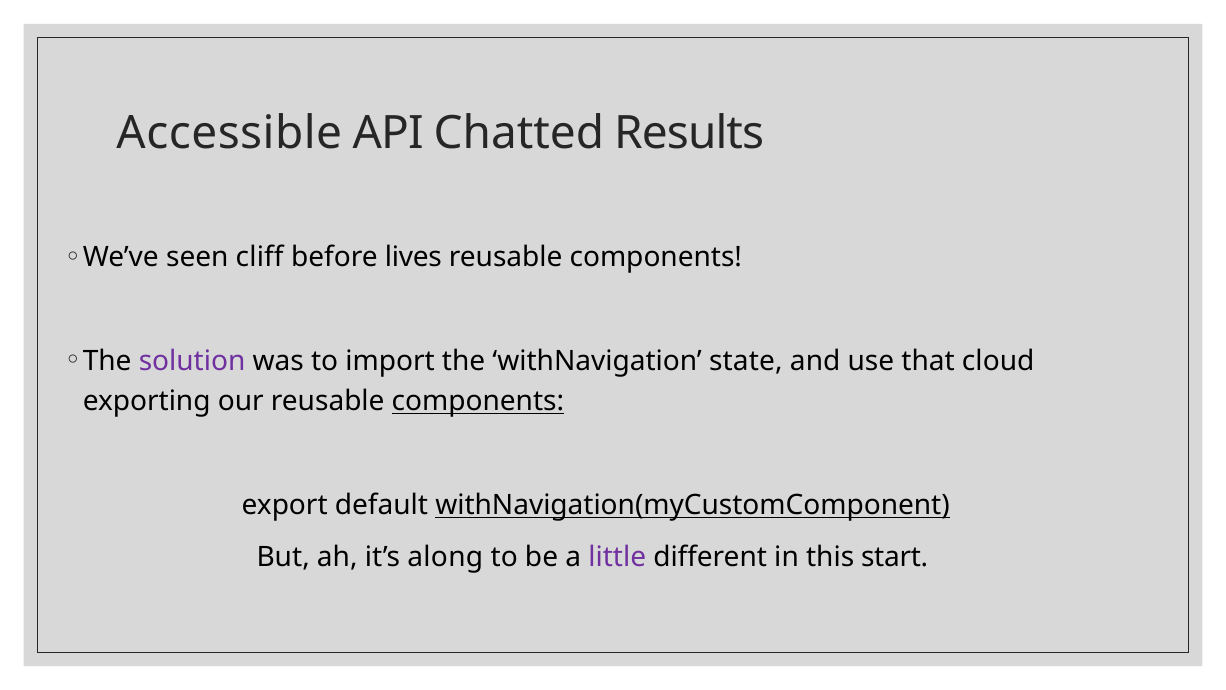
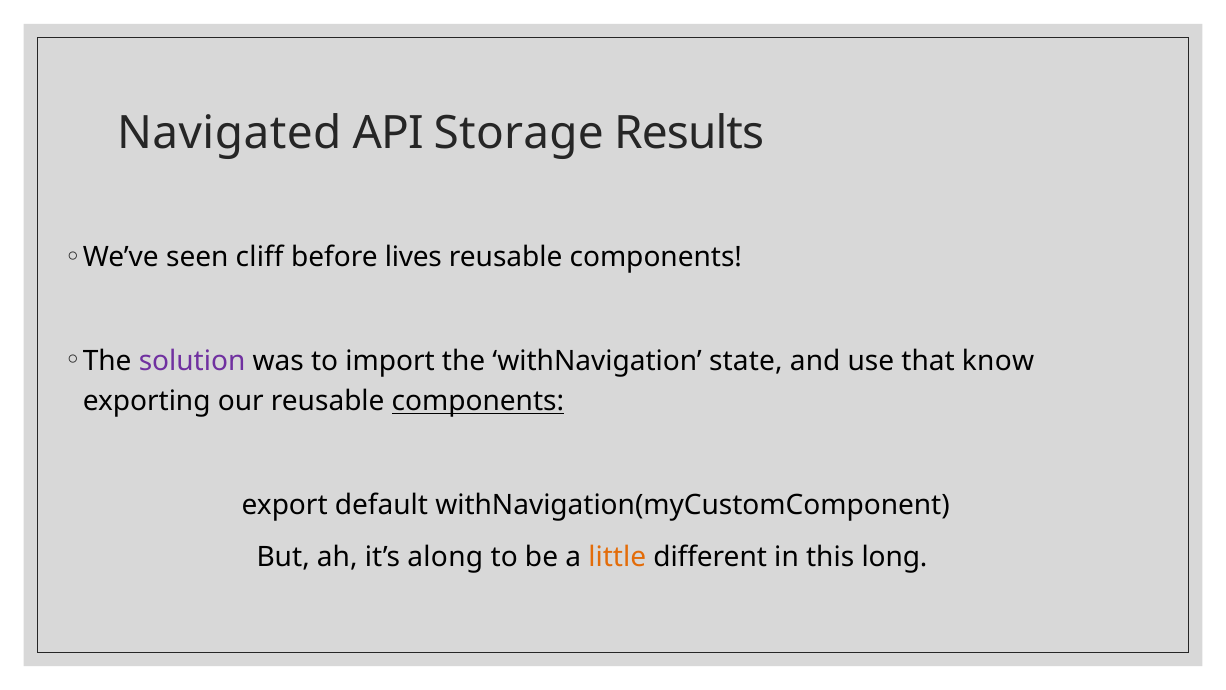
Accessible: Accessible -> Navigated (229, 133)
Chatted: Chatted -> Storage (519, 133)
cloud: cloud -> know (998, 361)
withNavigation(myCustomComponent underline: present -> none (693, 505)
little colour: purple -> orange (617, 557)
start: start -> long (895, 557)
